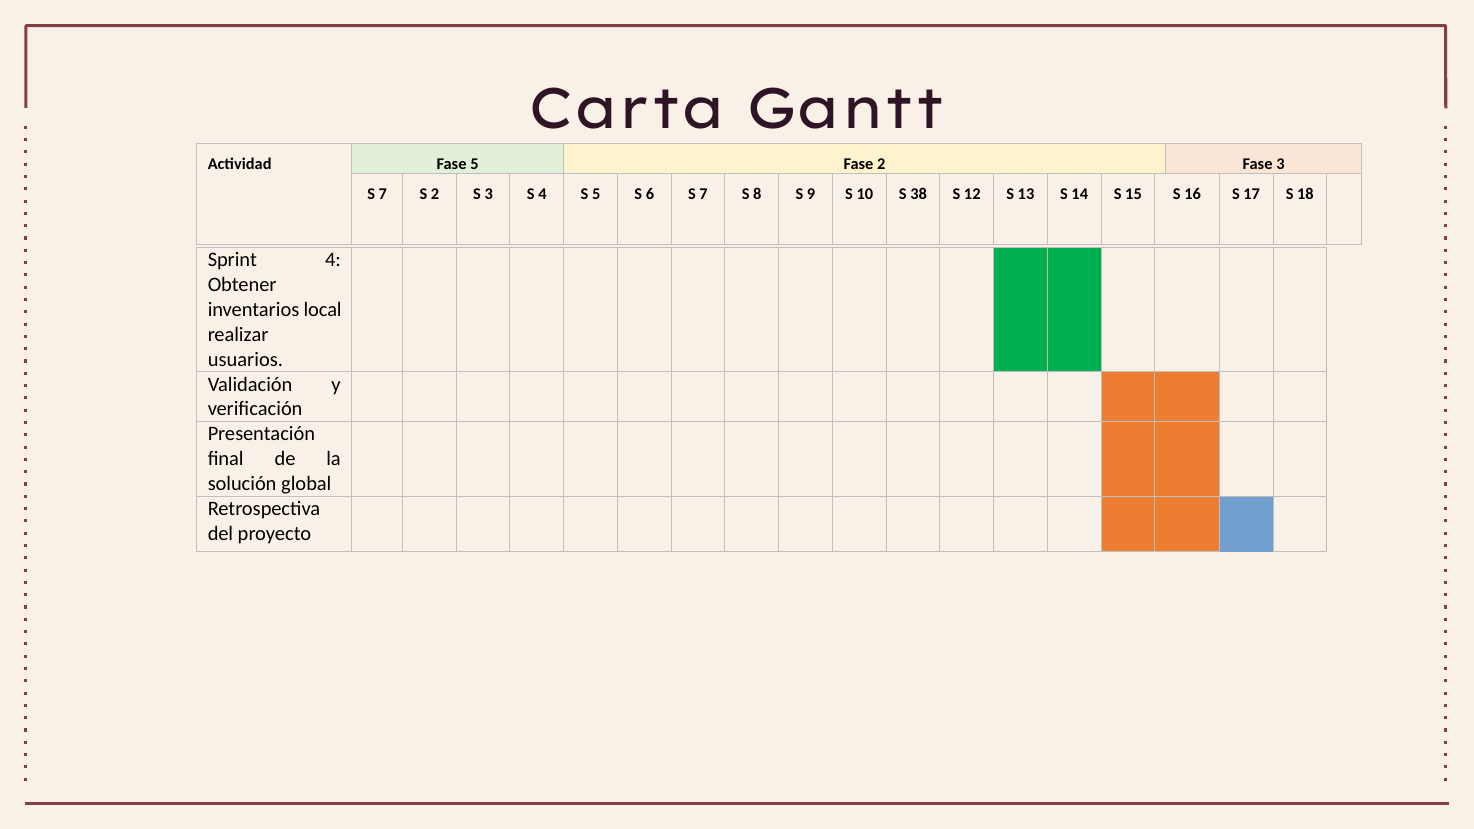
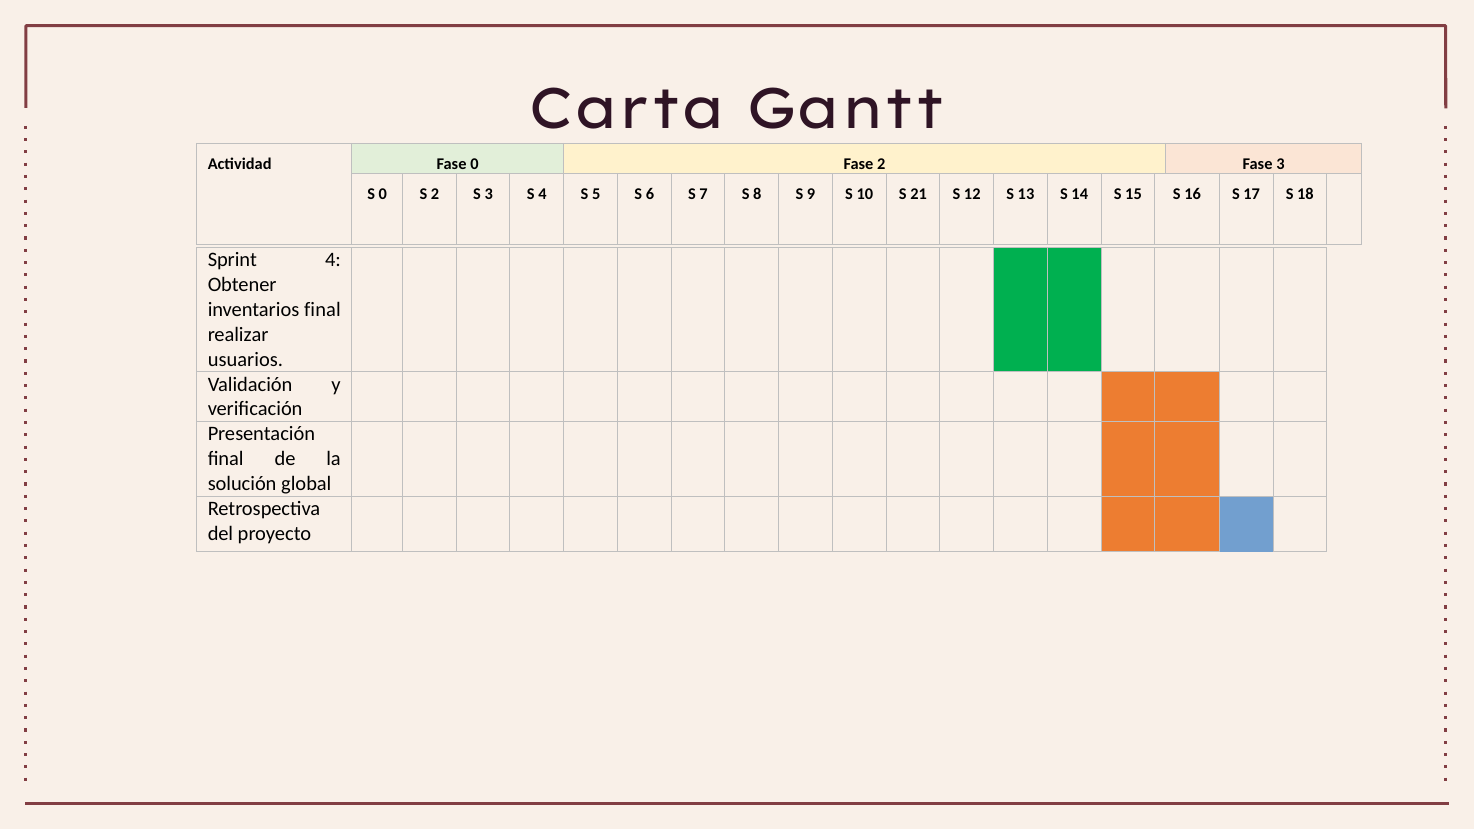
Fase 5: 5 -> 0 (474, 164)
7: 7 -> 0 (383, 194)
38: 38 -> 21 (919, 194)
inventarios local: local -> final (322, 310)
